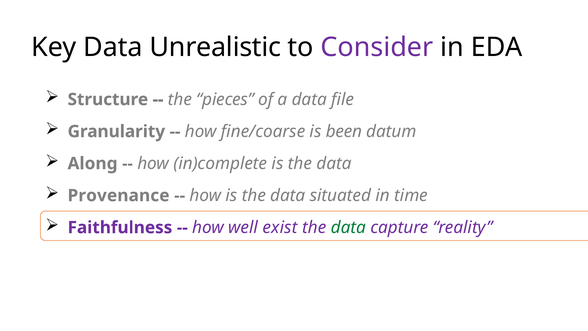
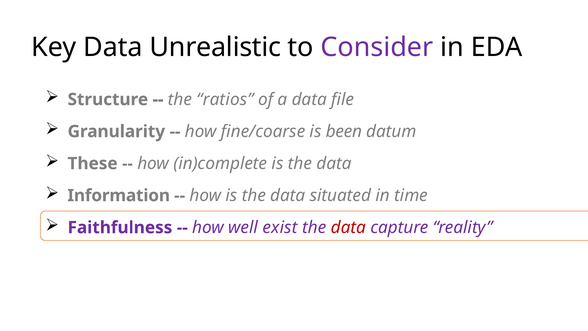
pieces: pieces -> ratios (225, 99)
Along: Along -> These (93, 163)
Provenance: Provenance -> Information (119, 195)
data colour: green -> red (348, 227)
